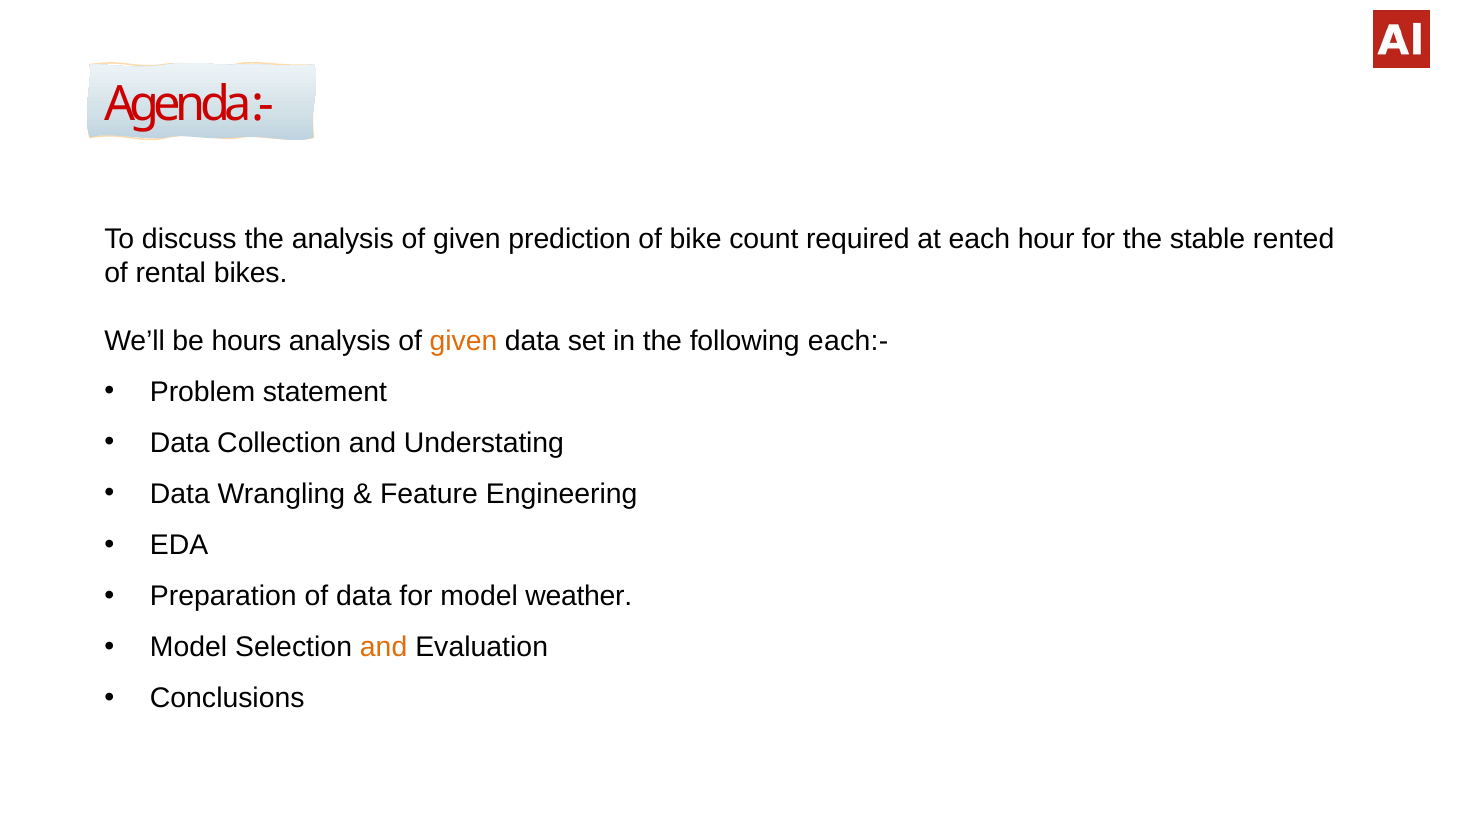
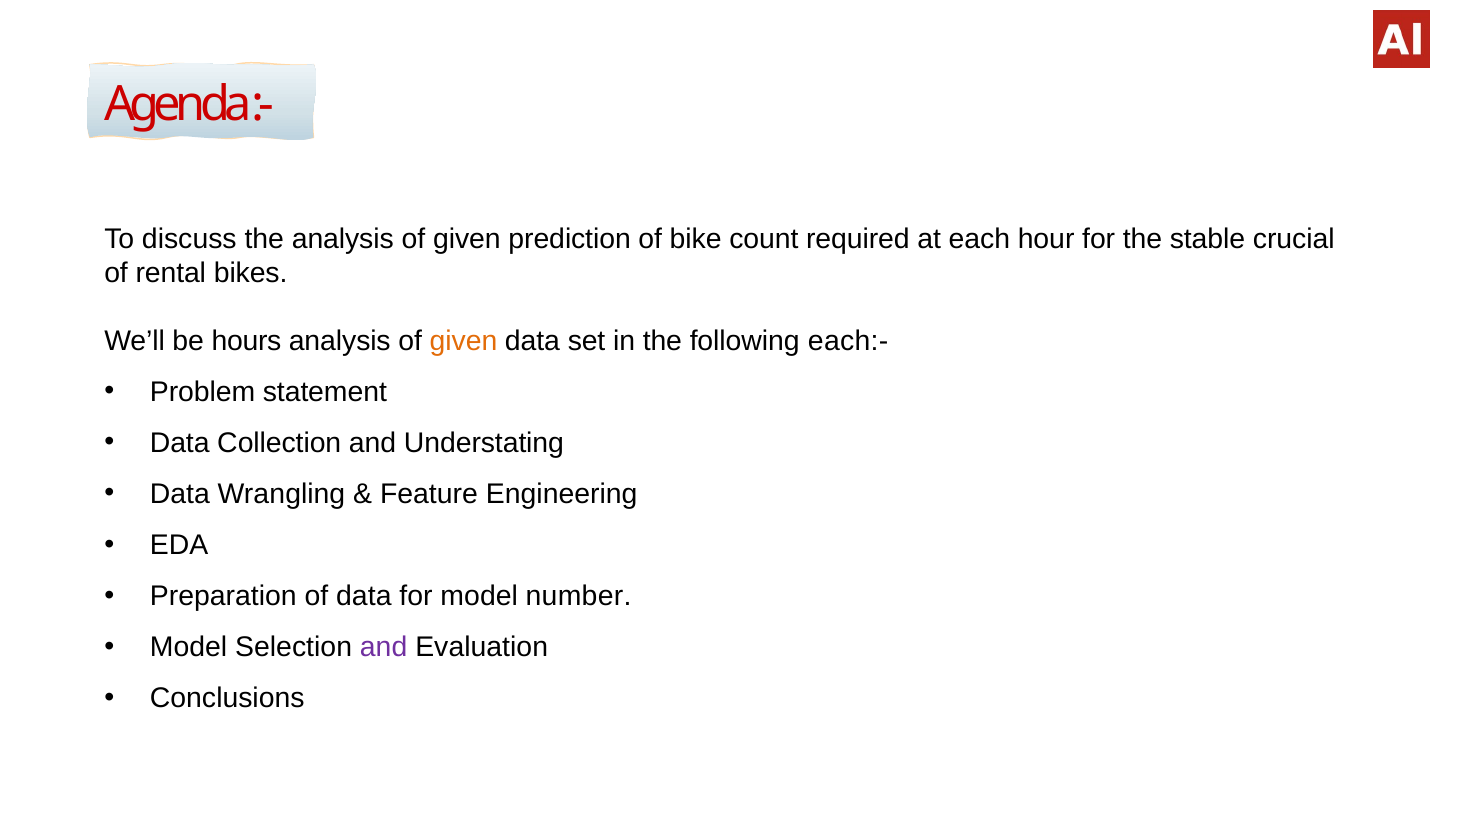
rented: rented -> crucial (1294, 239)
weather: weather -> number (579, 596)
and colour: orange -> purple (384, 648)
